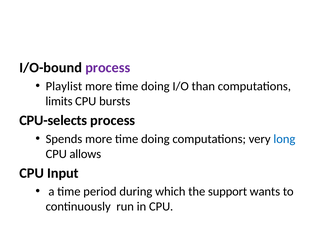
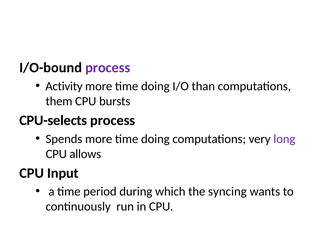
Playlist: Playlist -> Activity (64, 86)
limits: limits -> them (59, 101)
long colour: blue -> purple (284, 139)
support: support -> syncing (227, 192)
